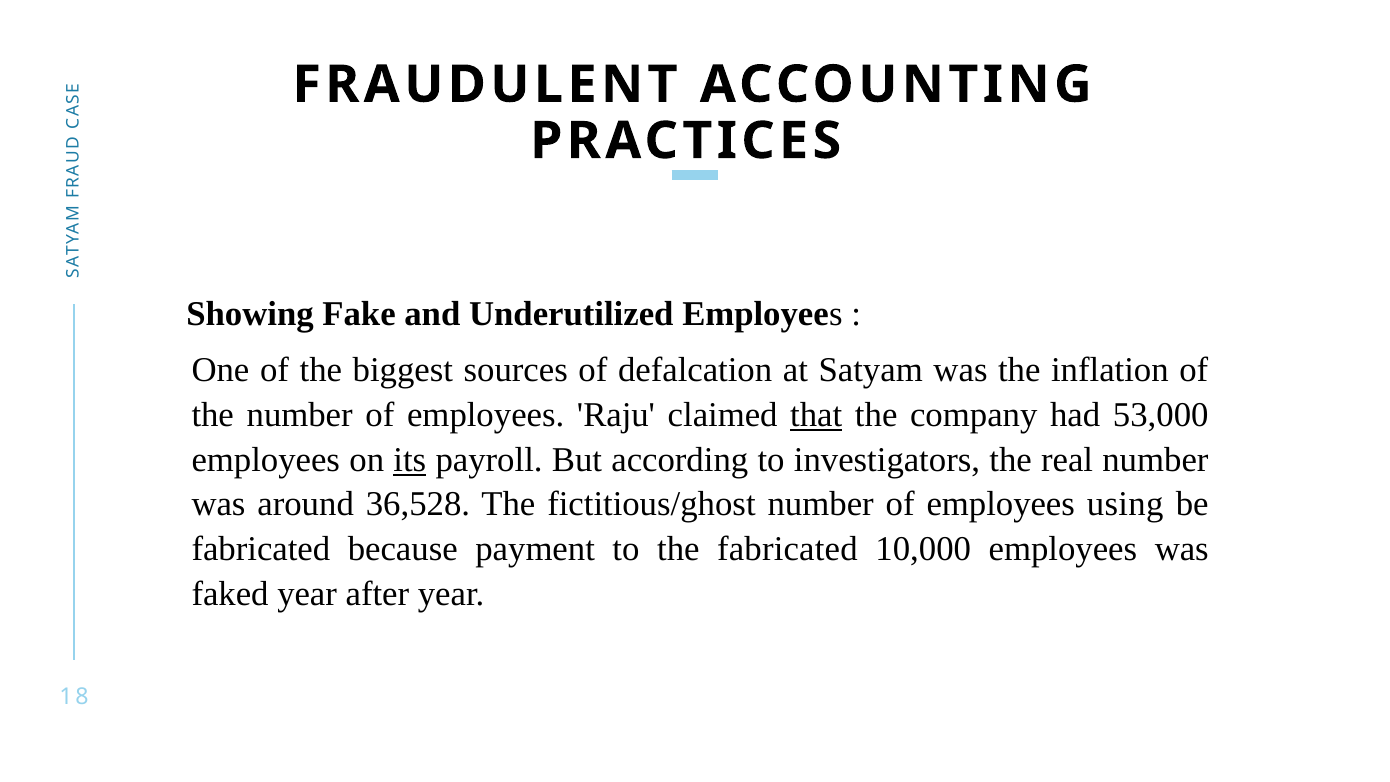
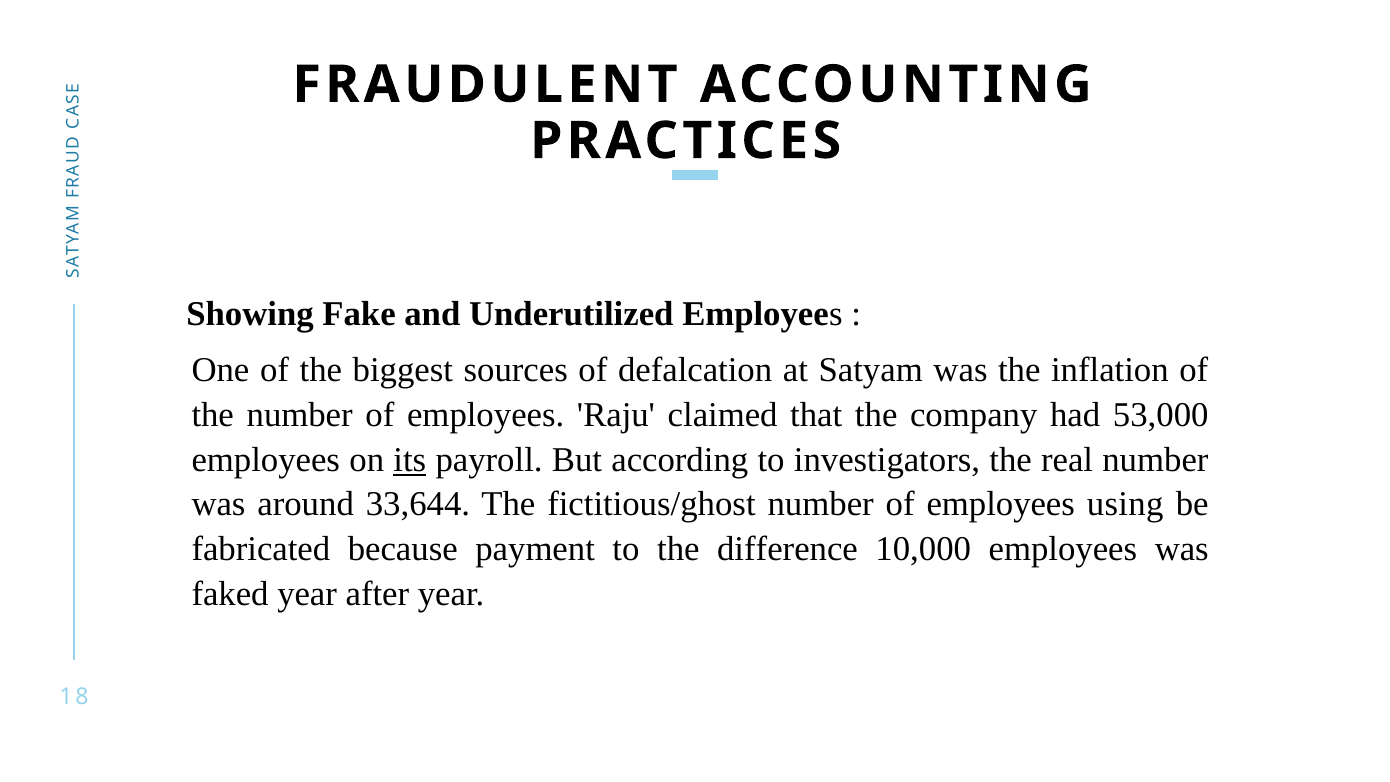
that underline: present -> none (816, 415)
36,528: 36,528 -> 33,644 (418, 504)
the fabricated: fabricated -> difference (787, 549)
